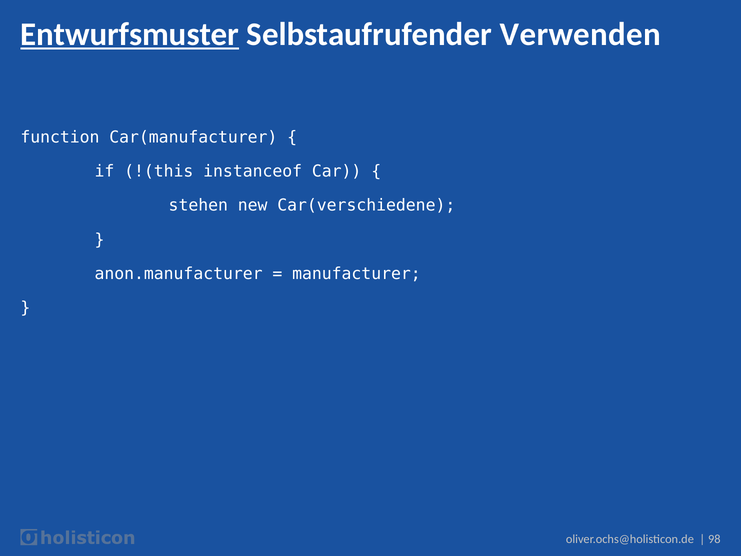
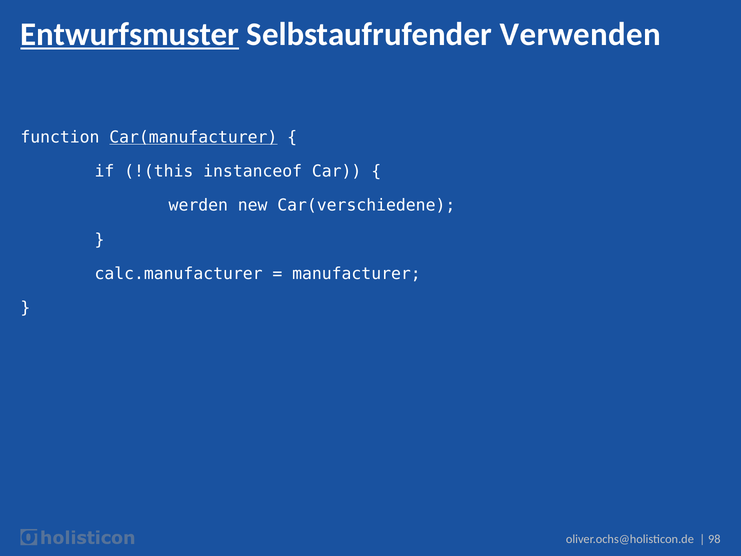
Car(manufacturer underline: none -> present (193, 137)
stehen: stehen -> werden (198, 205)
anon.manufacturer: anon.manufacturer -> calc.manufacturer (179, 274)
